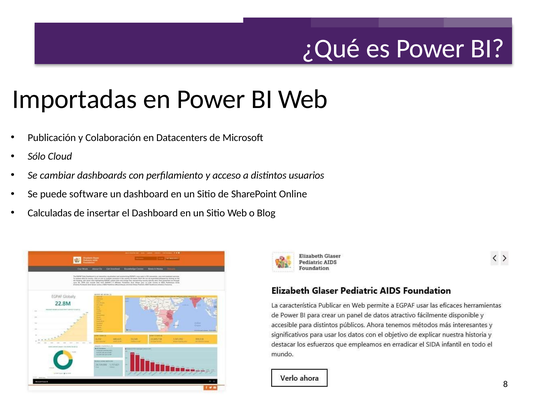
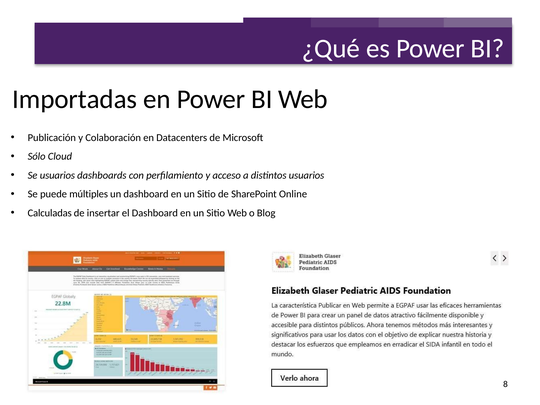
Se cambiar: cambiar -> usuarios (57, 175)
software: software -> múltiples (89, 194)
